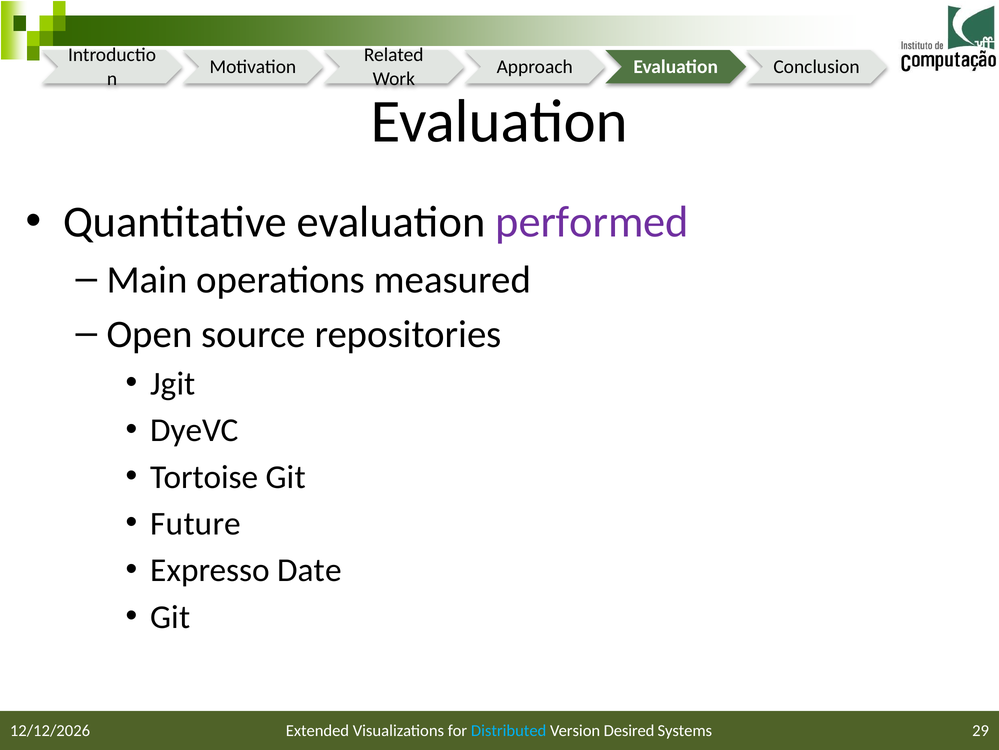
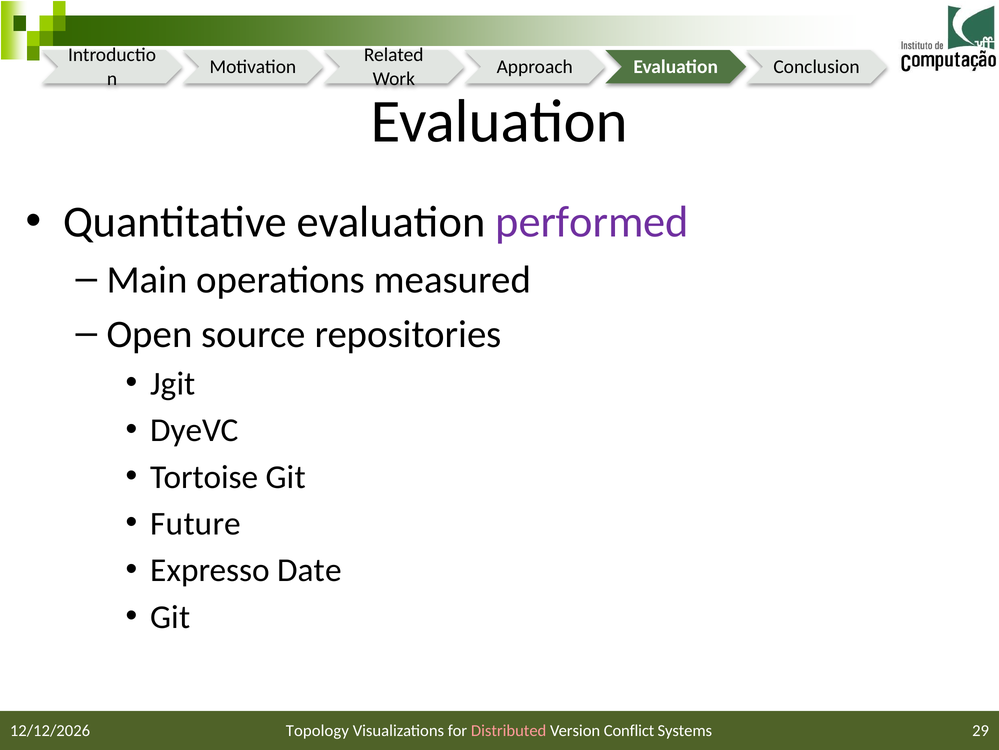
Extended: Extended -> Topology (317, 730)
Distributed colour: light blue -> pink (509, 730)
Desired: Desired -> Conflict (629, 730)
